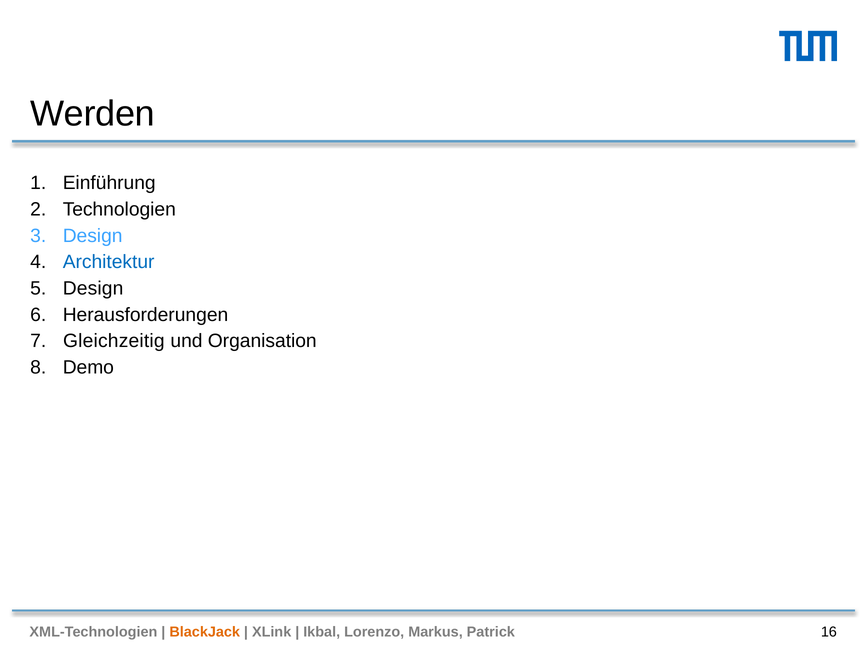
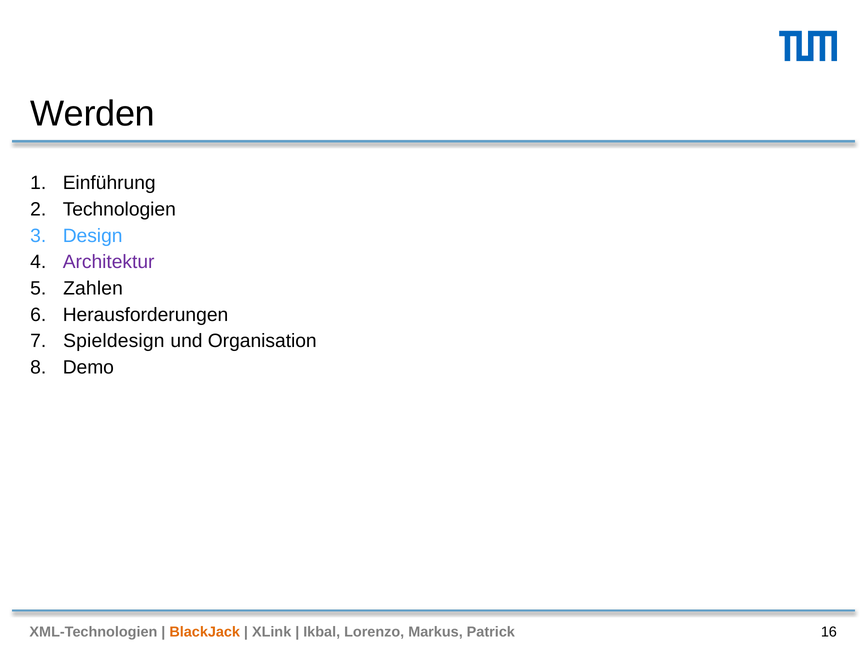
Architektur colour: blue -> purple (109, 262)
Design: Design -> Zahlen (93, 288)
Gleichzeitig: Gleichzeitig -> Spieldesign (114, 341)
